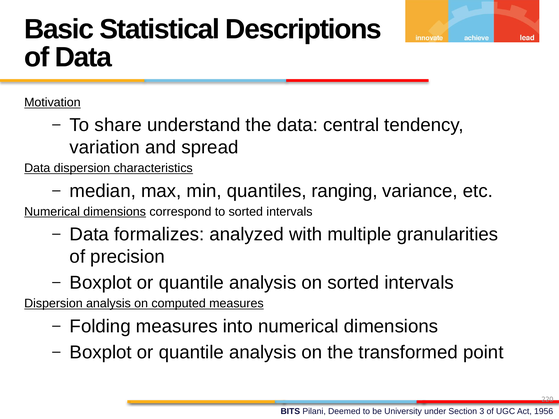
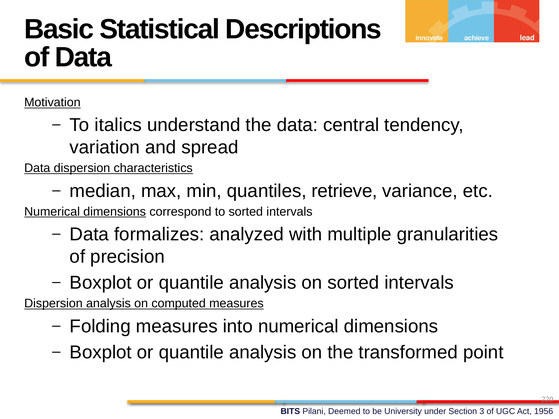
share: share -> italics (118, 125)
ranging: ranging -> retrieve (345, 191)
